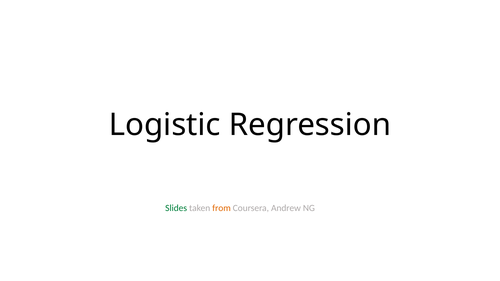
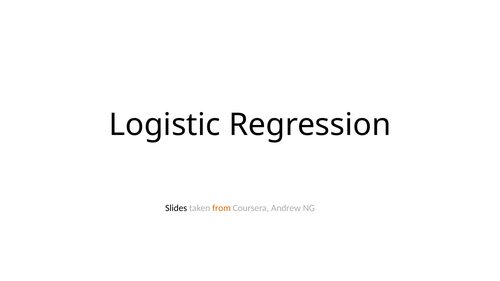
Slides colour: green -> black (176, 208)
